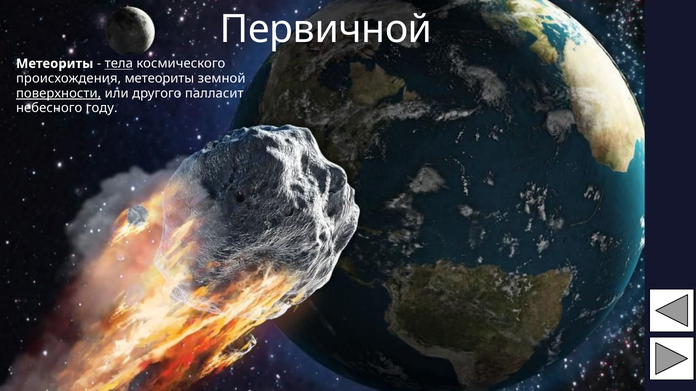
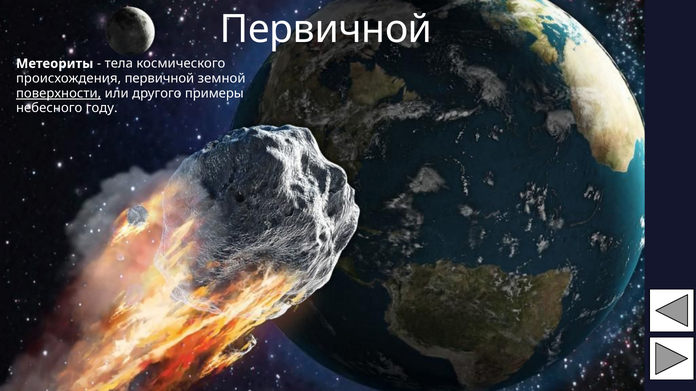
тела underline: present -> none (119, 64)
происхождения метеориты: метеориты -> первичной (159, 79)
палласит: палласит -> примеры (214, 93)
